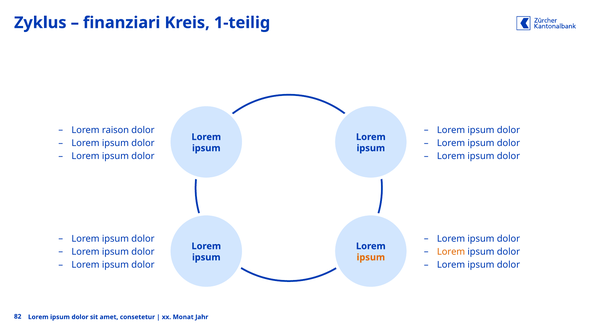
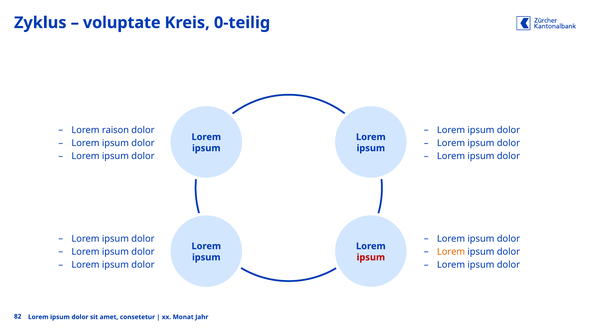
finanziari: finanziari -> voluptate (122, 23)
1-teilig: 1-teilig -> 0-teilig (242, 23)
ipsum colour: orange -> red (371, 257)
